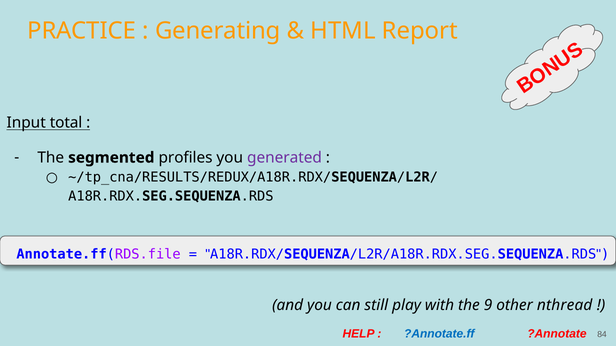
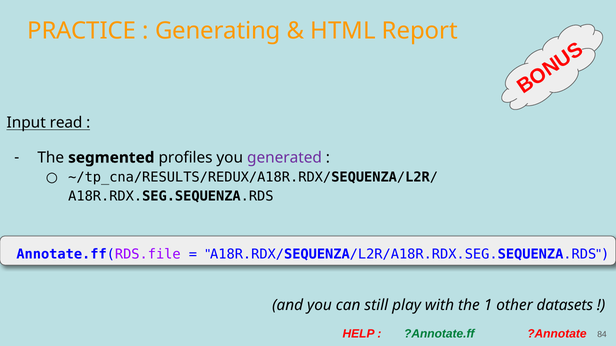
total: total -> read (66, 123)
9: 9 -> 1 (488, 306)
nthread: nthread -> datasets (565, 306)
?Annotate.ff colour: blue -> green (439, 334)
